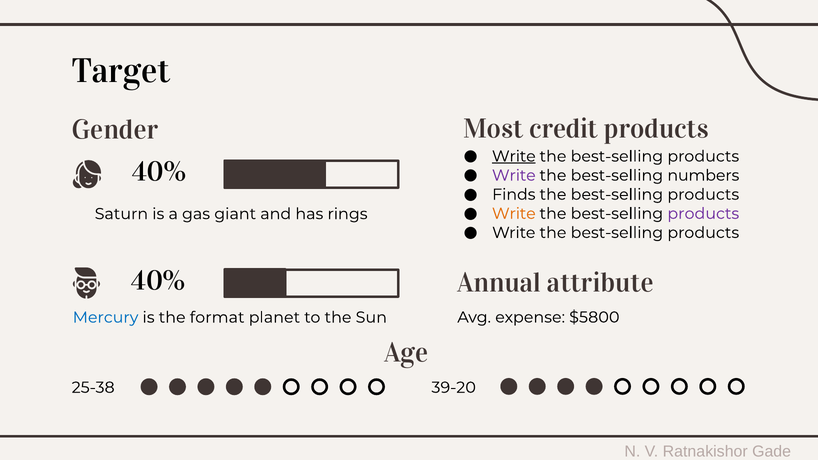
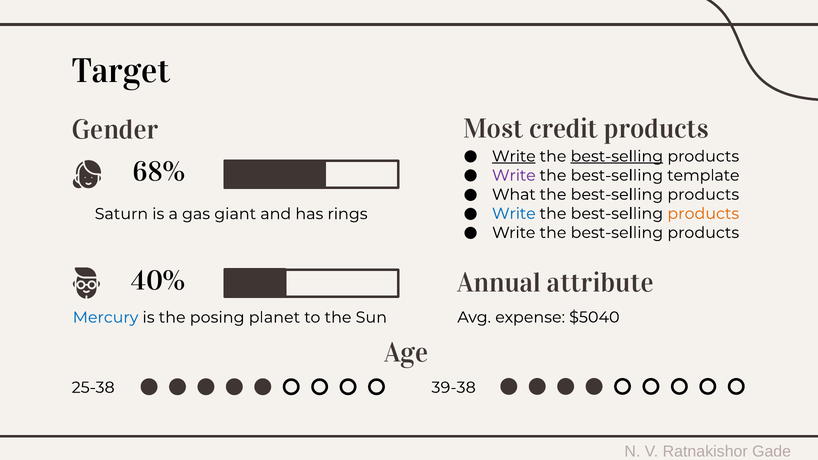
best-selling underline: none -> present (617, 156)
40%: 40% -> 68% (159, 172)
numbers: numbers -> template (703, 175)
Finds: Finds -> What (514, 195)
Write colour: orange -> blue (514, 214)
products colour: purple -> orange (703, 214)
$5800: $5800 -> $5040 (594, 317)
format: format -> posing (217, 318)
39-20: 39-20 -> 39-38 (454, 388)
